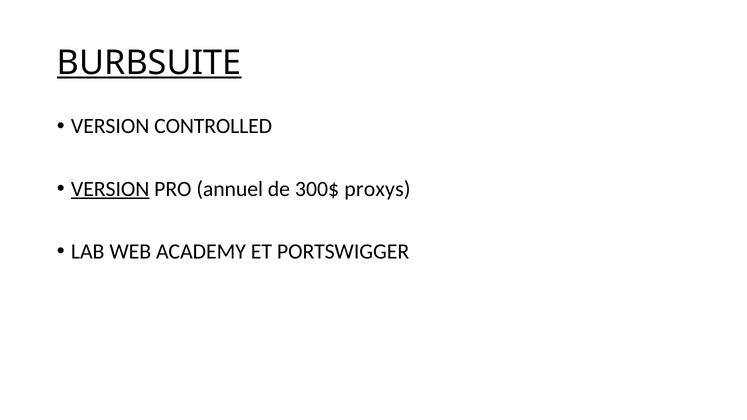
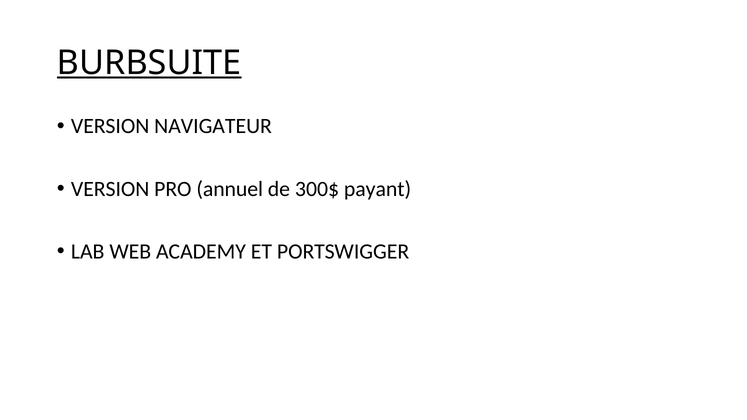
CONTROLLED: CONTROLLED -> NAVIGATEUR (213, 126)
VERSION underline: present -> none (110, 189)
proxys: proxys -> payant (378, 189)
